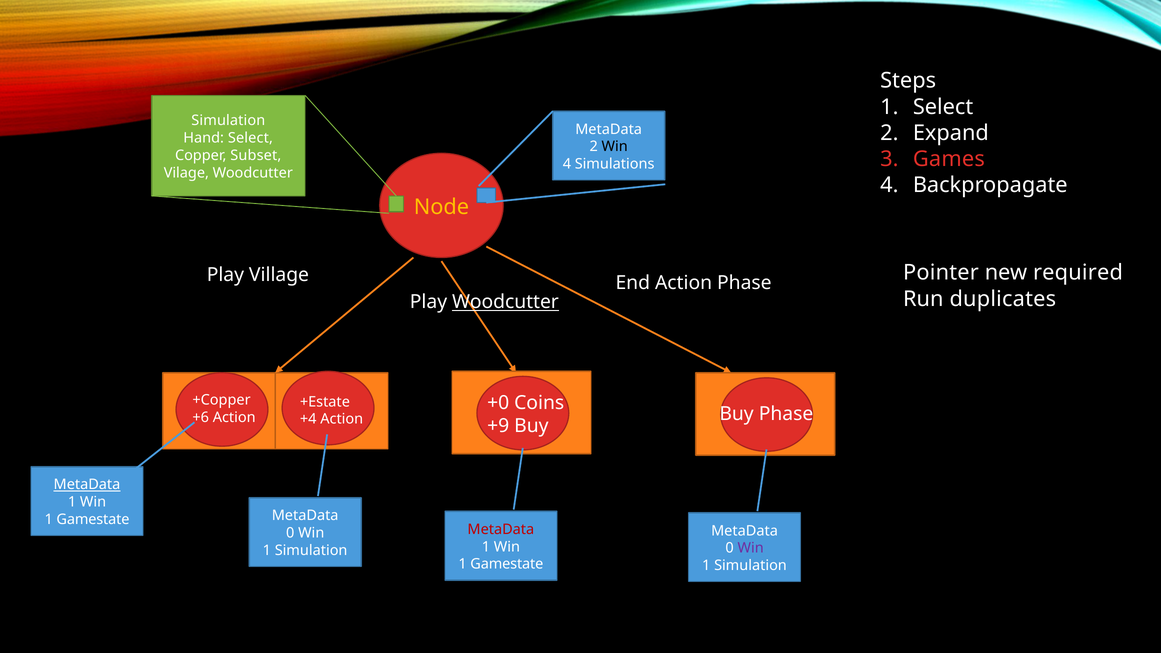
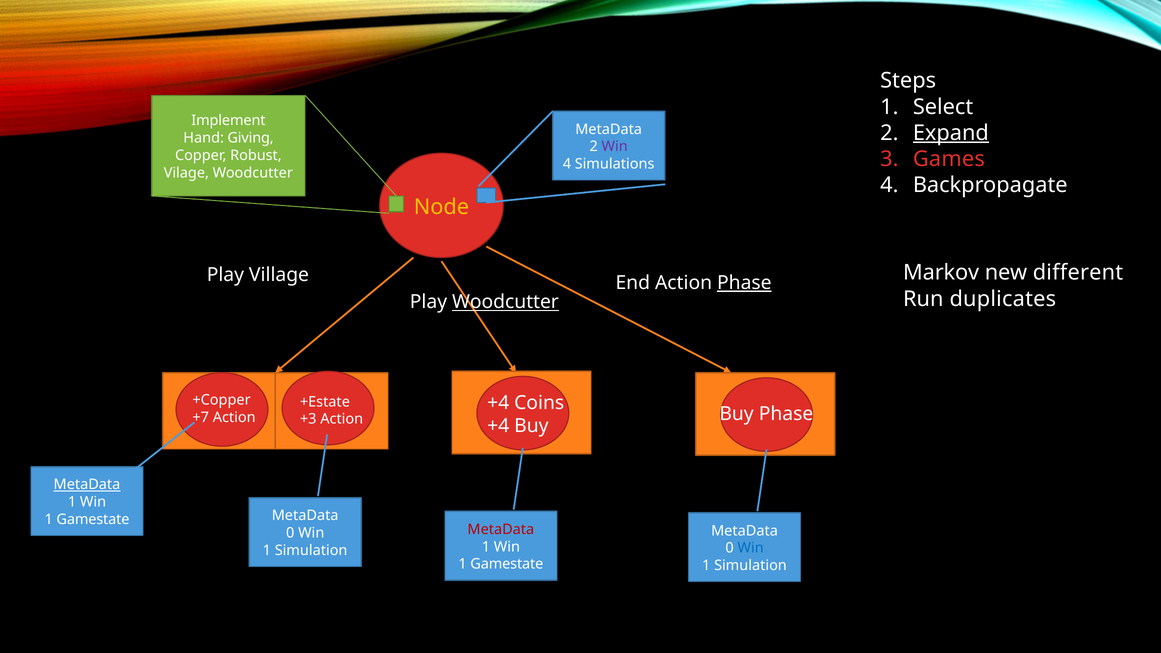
Simulation: Simulation -> Implement (228, 121)
Expand underline: none -> present (951, 133)
Hand Select: Select -> Giving (251, 138)
Win colour: black -> purple (615, 147)
Subset: Subset -> Robust (256, 155)
Pointer: Pointer -> Markov (941, 273)
required: required -> different (1078, 273)
Phase underline: none -> present (744, 283)
+0: +0 -> +4 (498, 403)
+6: +6 -> +7 (201, 417)
+4: +4 -> +3 (308, 419)
+9: +9 -> +4 (498, 426)
Win colour: purple -> blue (751, 548)
